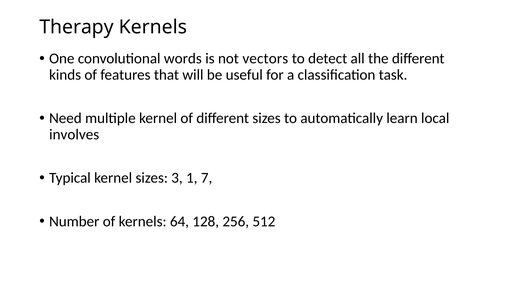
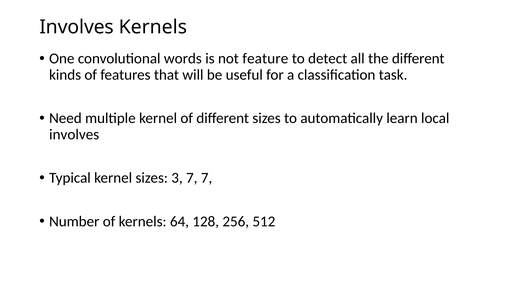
Therapy: Therapy -> Involves (77, 27)
vectors: vectors -> feature (265, 59)
3 1: 1 -> 7 (192, 178)
